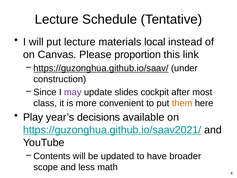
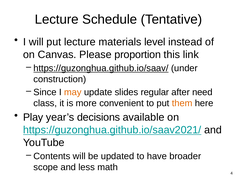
local: local -> level (155, 42)
may colour: purple -> orange (73, 92)
cockpit: cockpit -> regular (155, 92)
most: most -> need (202, 92)
